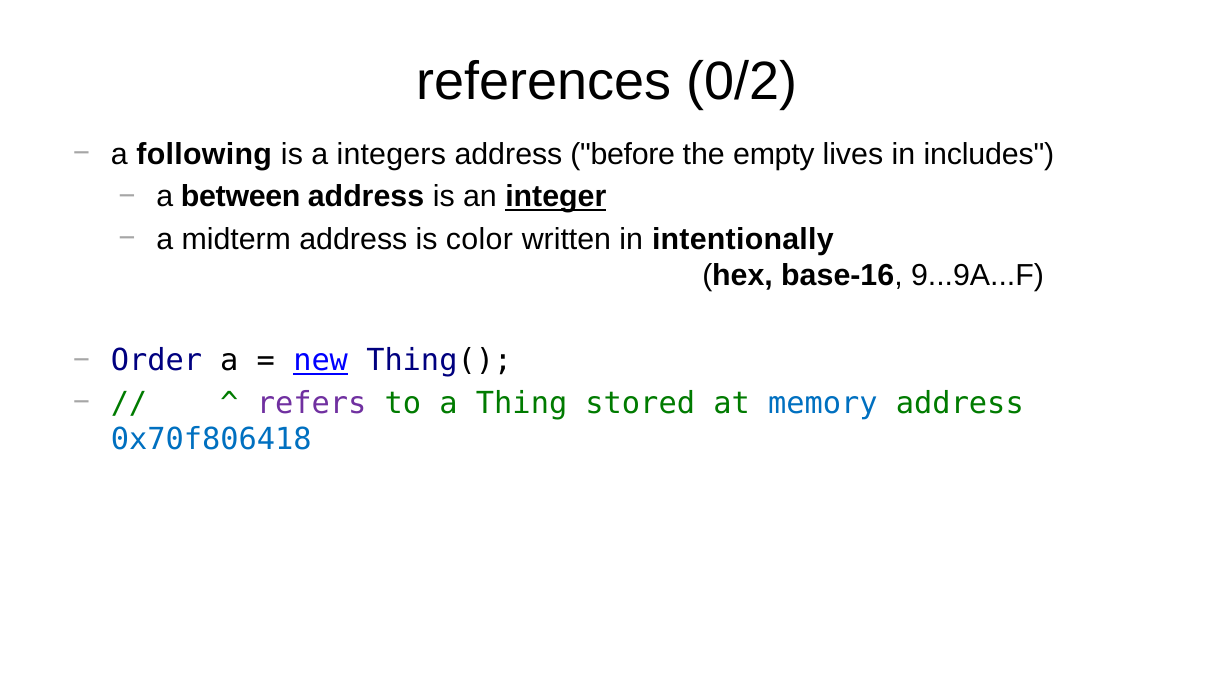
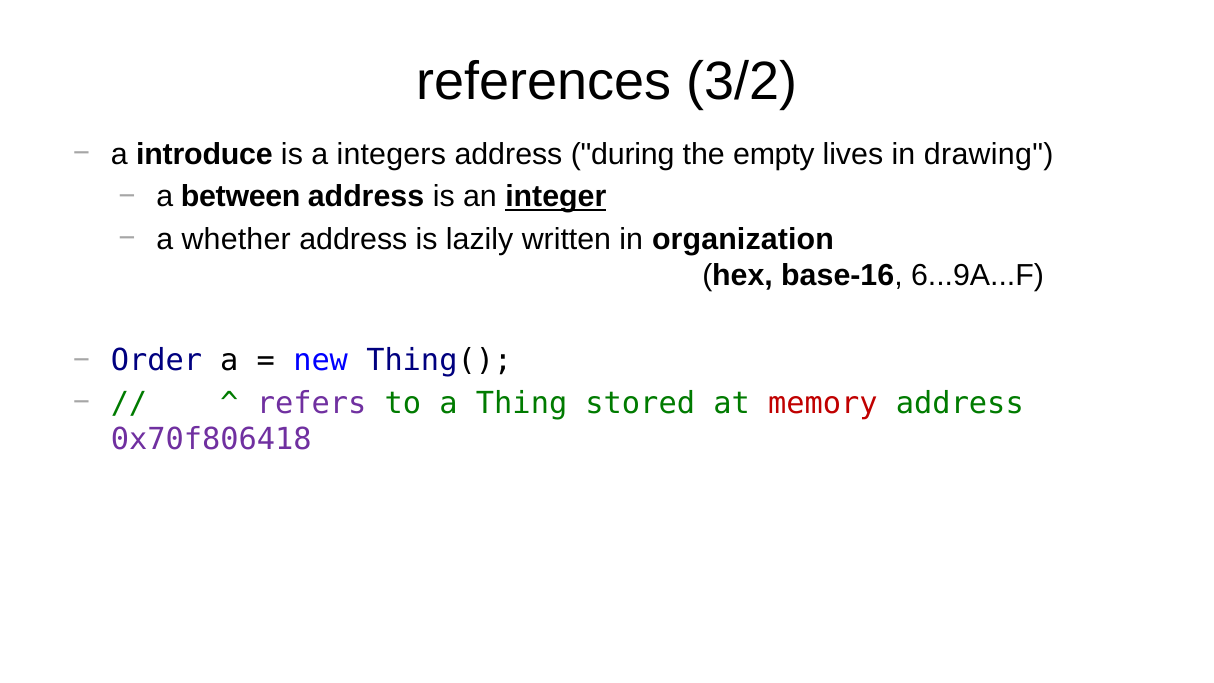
0/2: 0/2 -> 3/2 (742, 82)
following: following -> introduce (204, 154)
before: before -> during (623, 154)
includes: includes -> drawing (989, 154)
midterm: midterm -> whether (236, 239)
color: color -> lazily (480, 239)
intentionally: intentionally -> organization (743, 239)
9...9A...F: 9...9A...F -> 6...9A...F (978, 276)
new underline: present -> none (321, 361)
memory colour: blue -> red (823, 403)
0x70f806418 colour: blue -> purple (211, 440)
